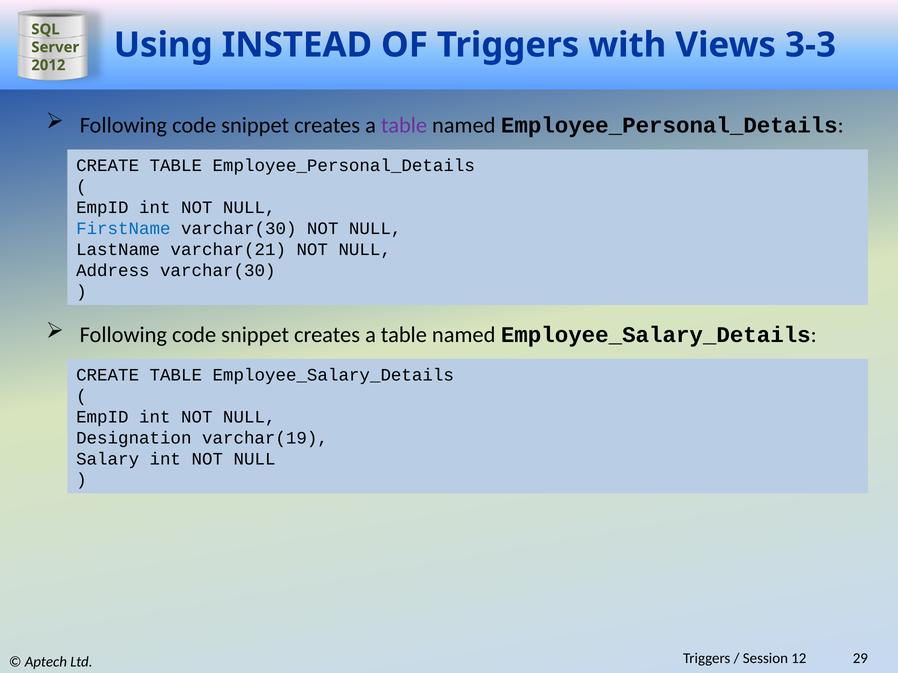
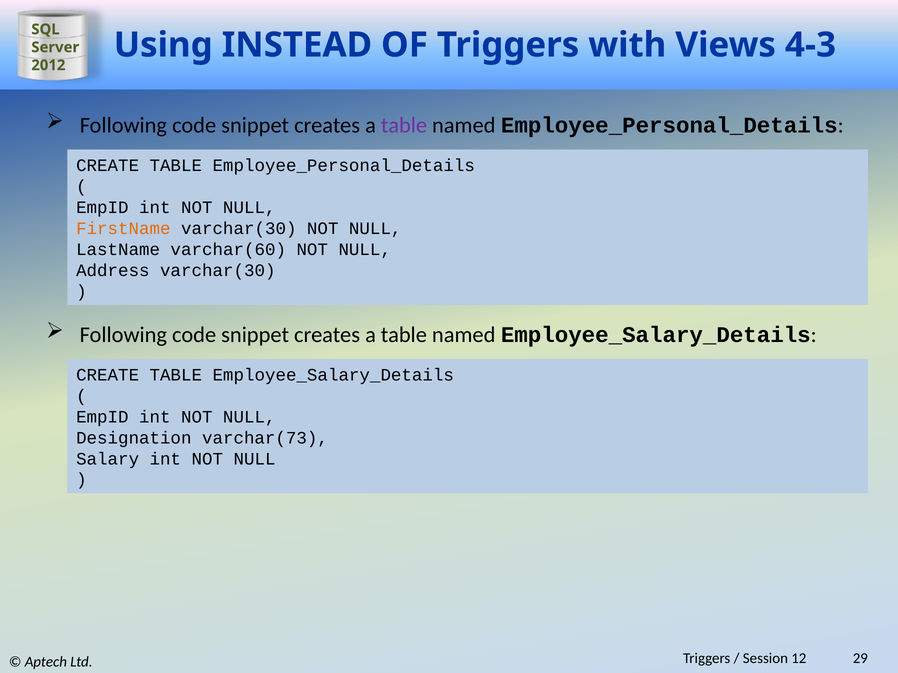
3-3: 3-3 -> 4-3 (811, 45)
FirstName colour: blue -> orange (123, 229)
varchar(21: varchar(21 -> varchar(60 (228, 250)
varchar(19: varchar(19 -> varchar(73 (265, 438)
